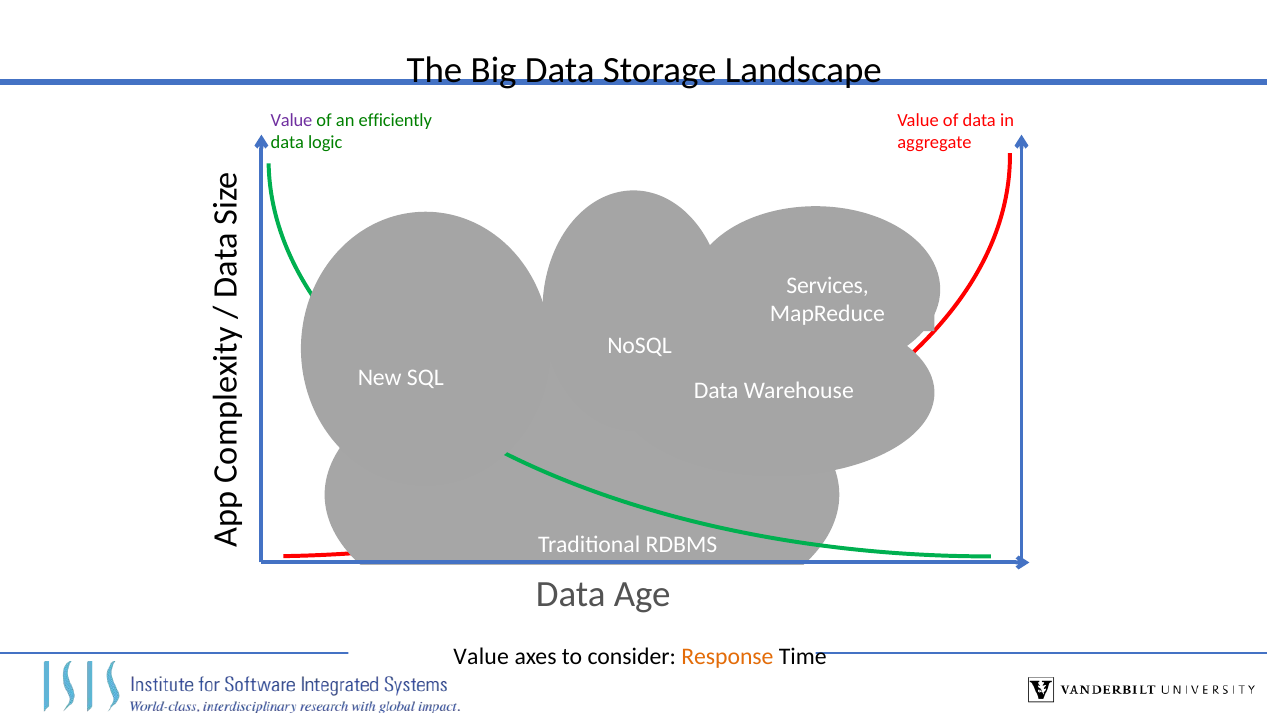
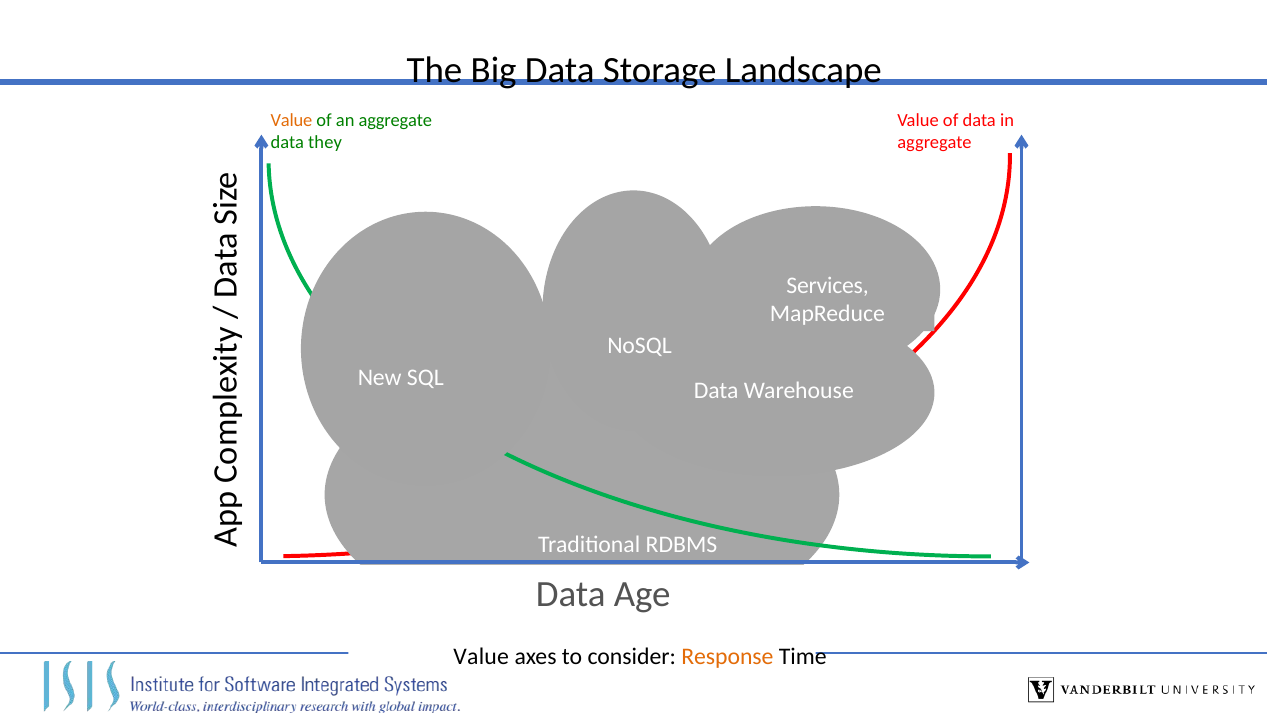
Value colour: purple -> orange (292, 121)
an efficiently: efficiently -> aggregate (395, 121)
logic: logic -> they (325, 143)
